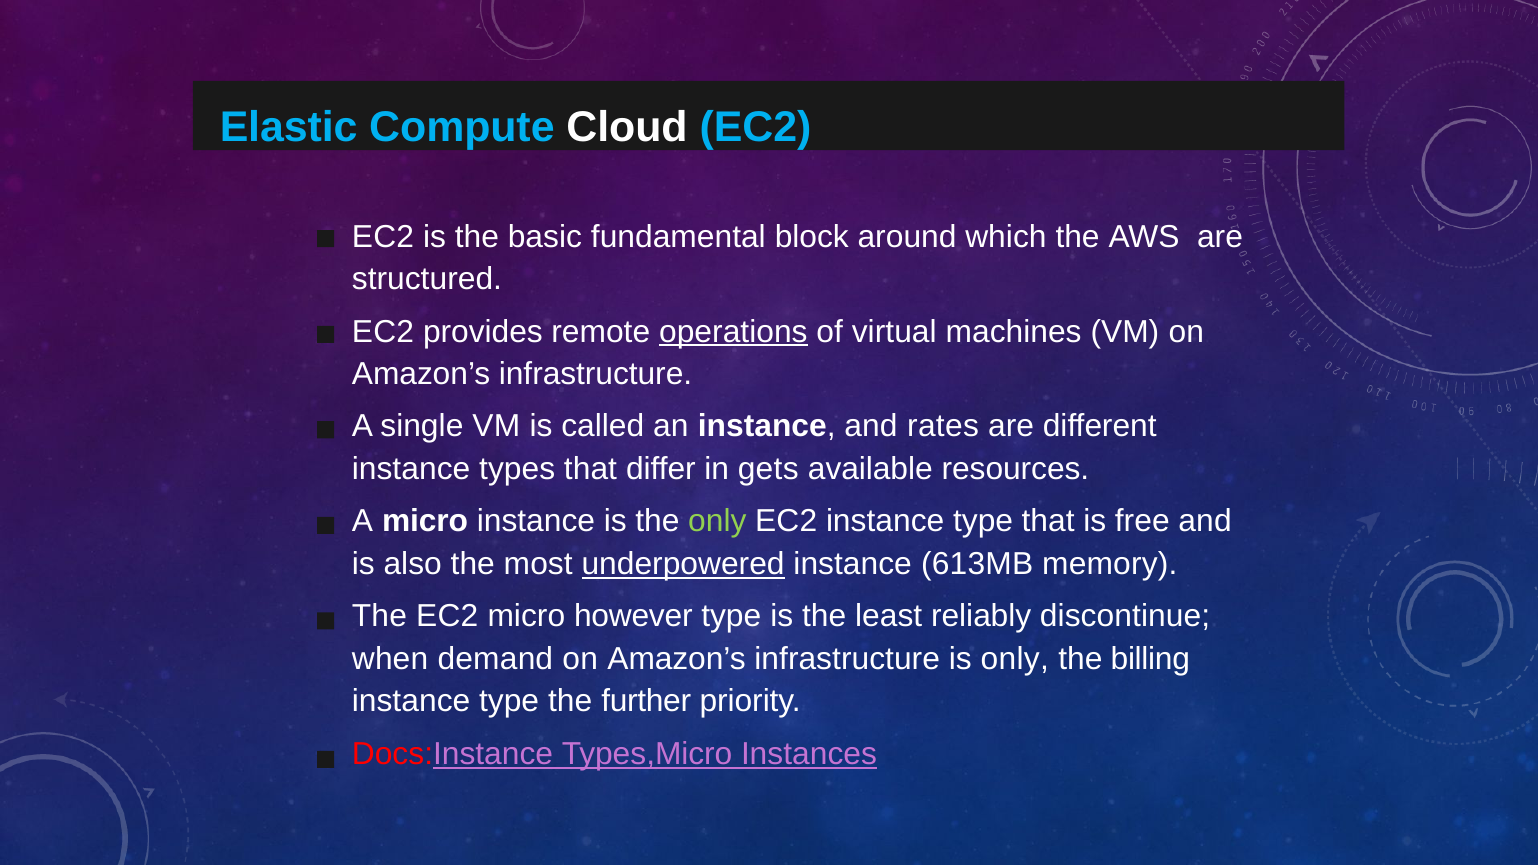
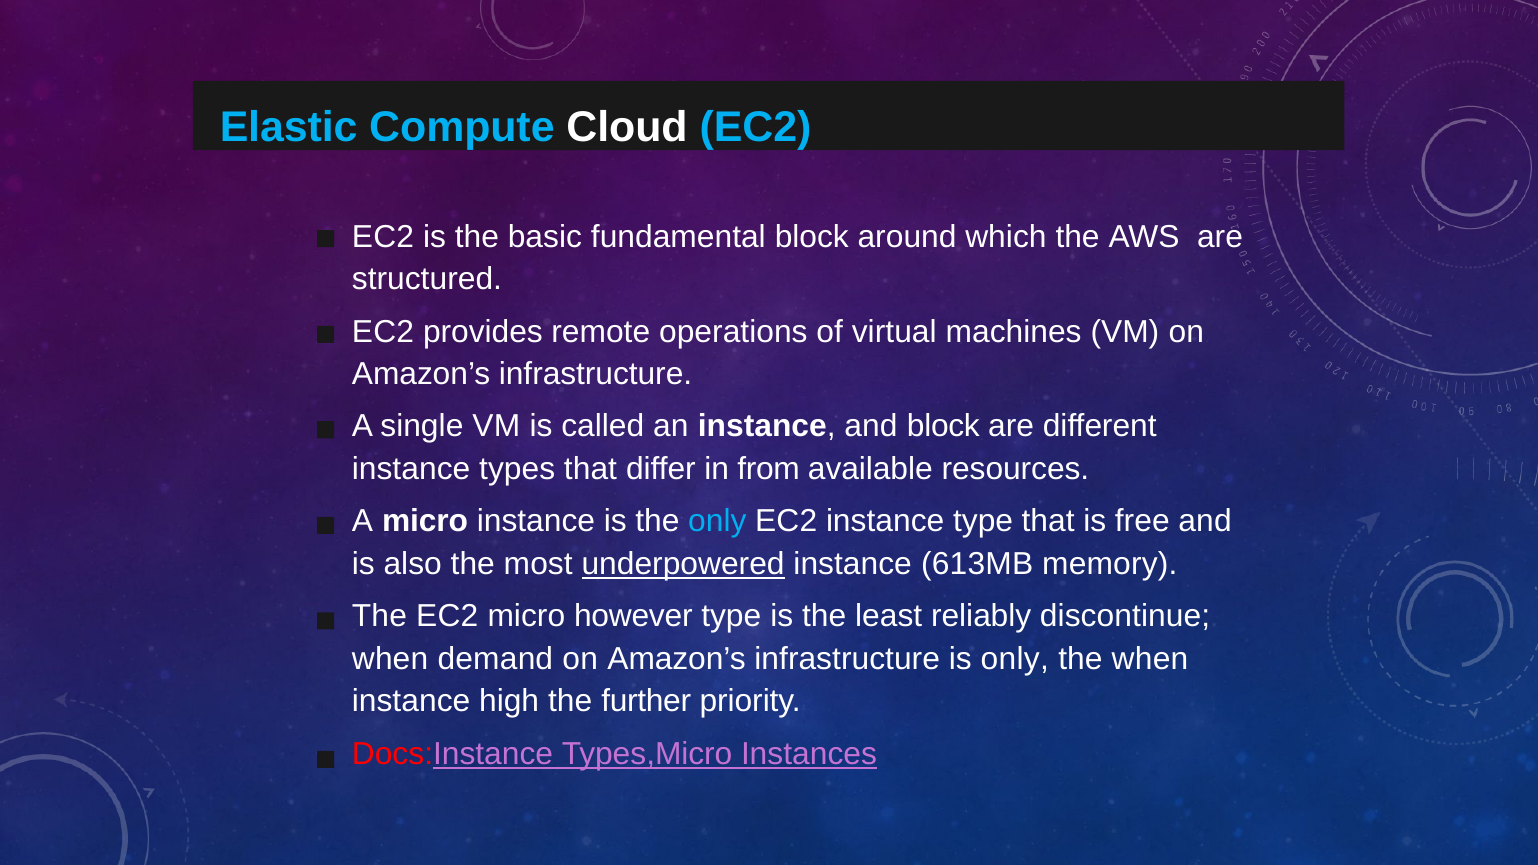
operations underline: present -> none (733, 332)
and rates: rates -> block (943, 427)
gets: gets -> from (769, 469)
only colour: light green -> light blue (717, 521)
the billing: billing -> when (1150, 659)
type: type -> high (509, 701)
